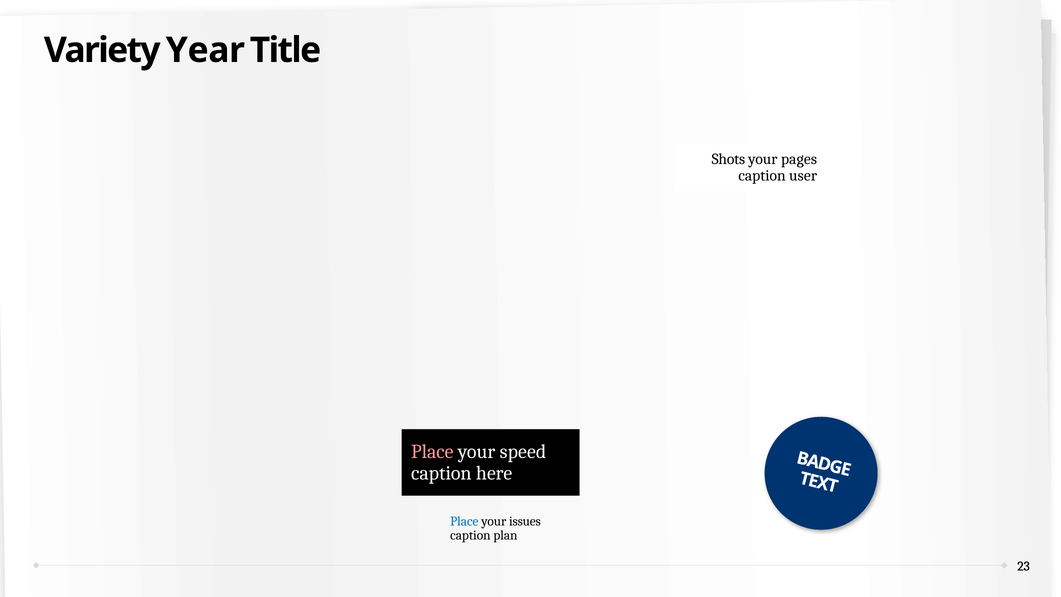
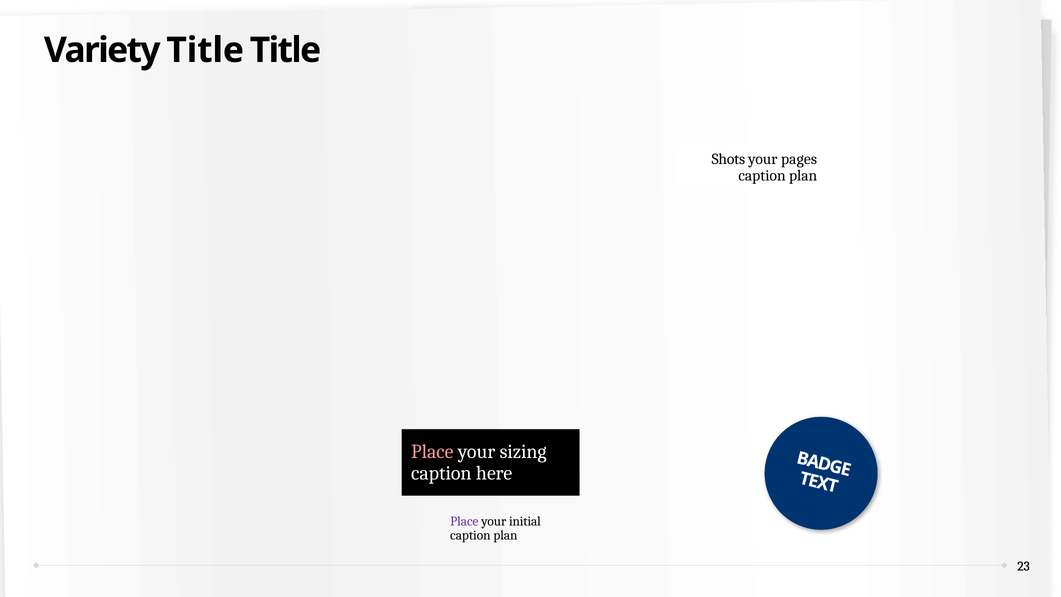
Variety Year: Year -> Title (205, 50)
user: user -> plan (803, 176)
speed: speed -> sizing (523, 451)
Place colour: blue -> purple (464, 521)
issues: issues -> initial (525, 521)
